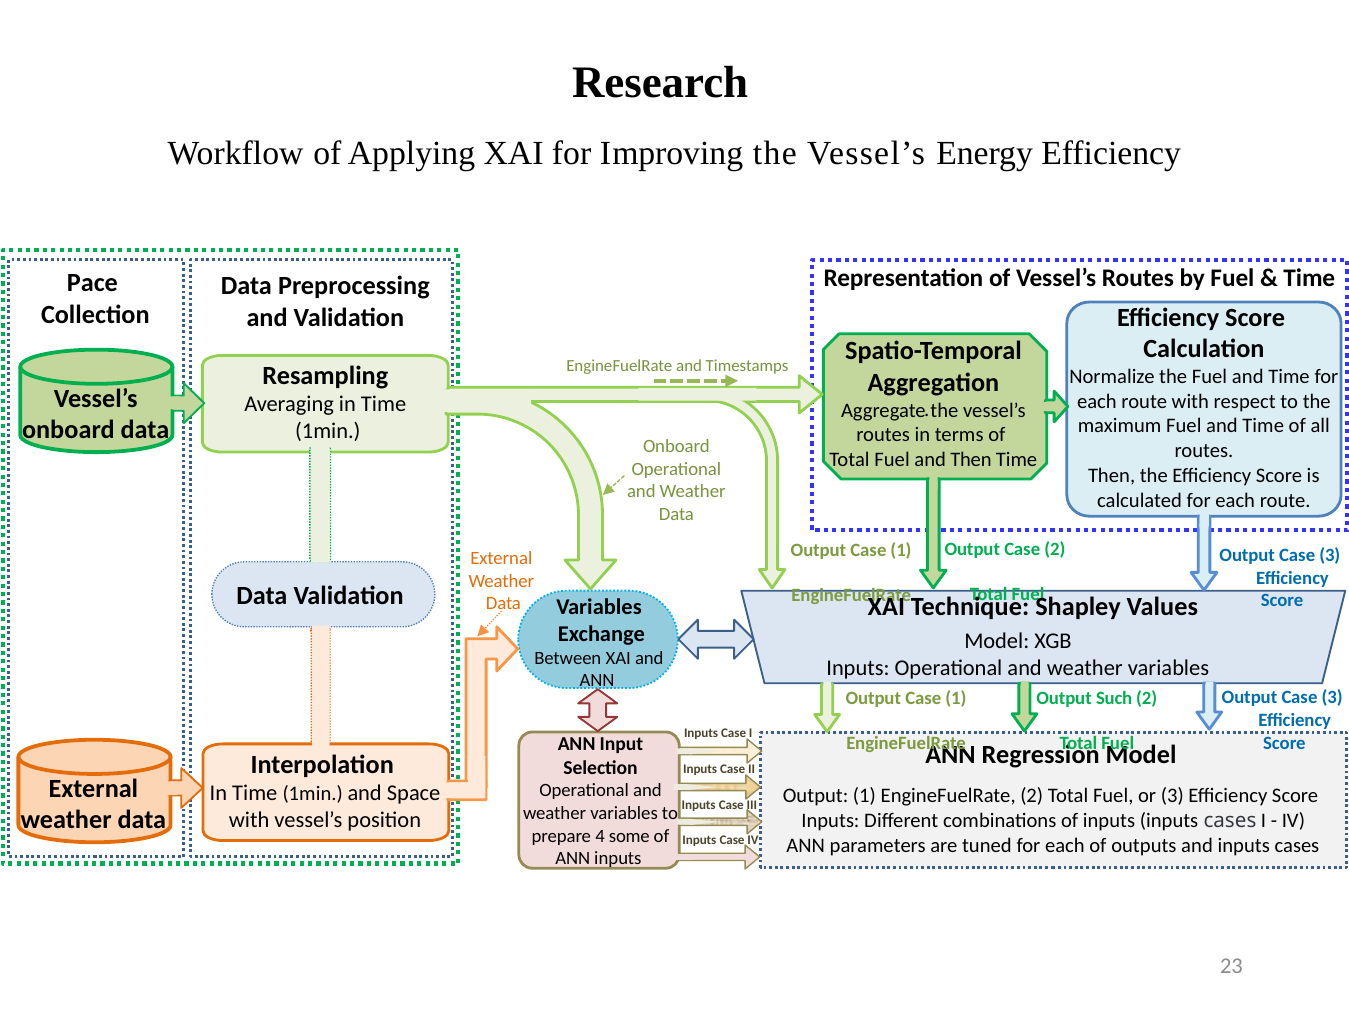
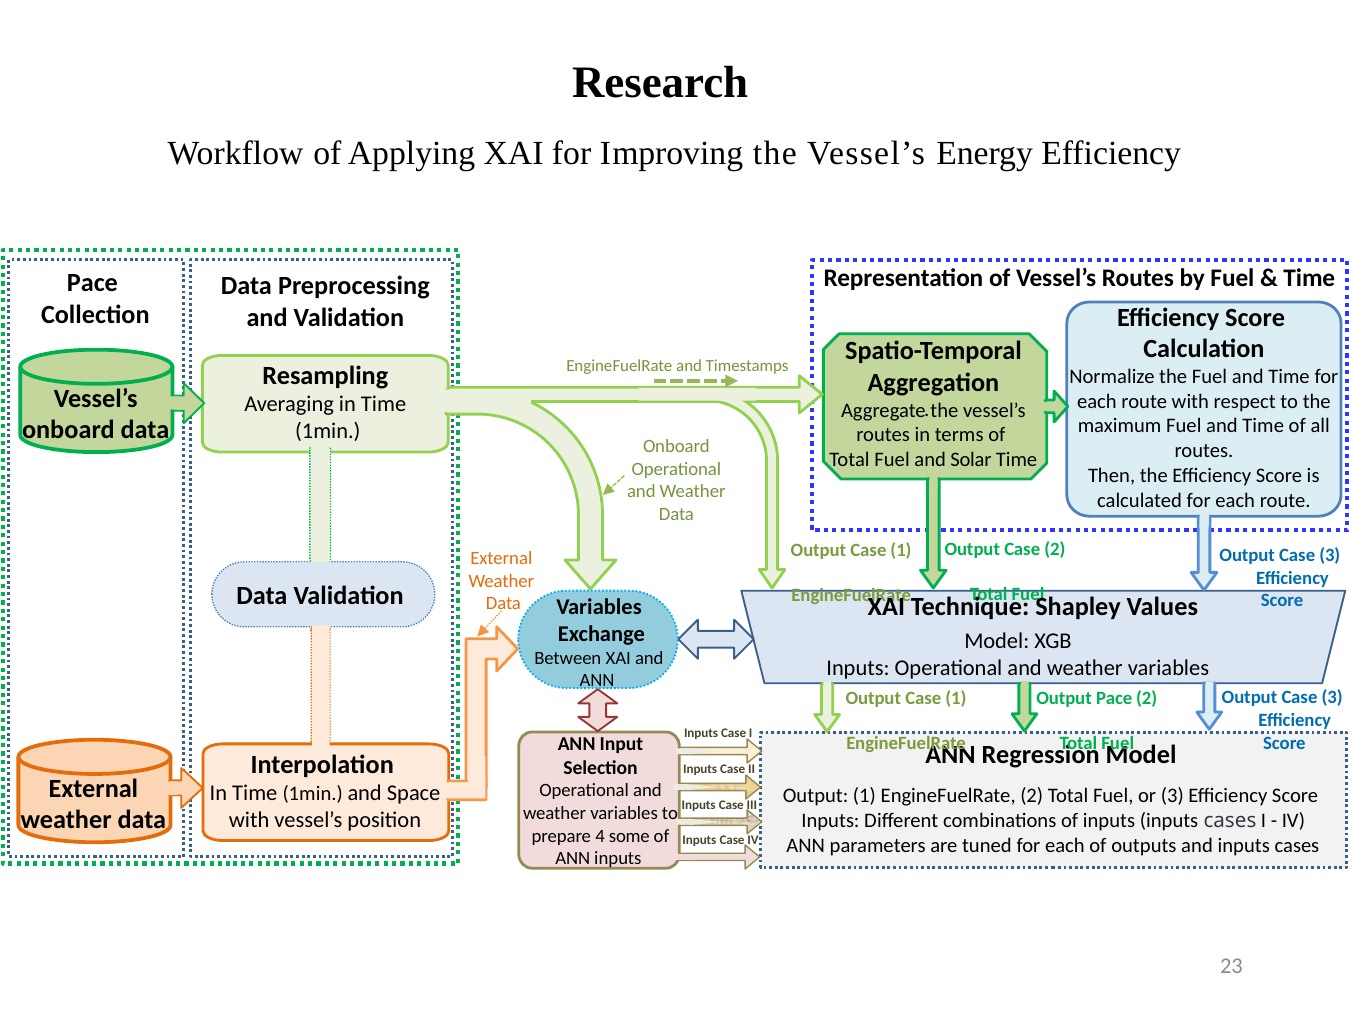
and Then: Then -> Solar (971, 460)
Output Such: Such -> Pace (1114, 698)
